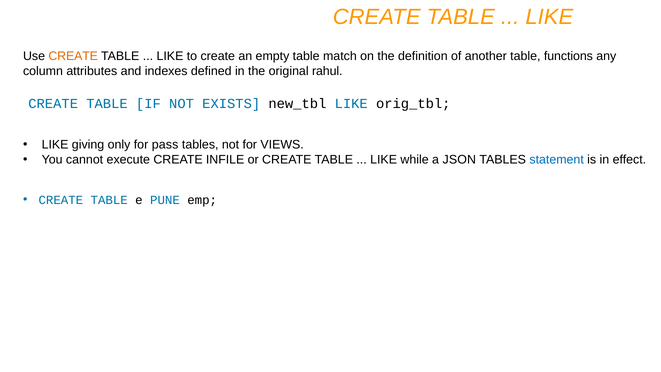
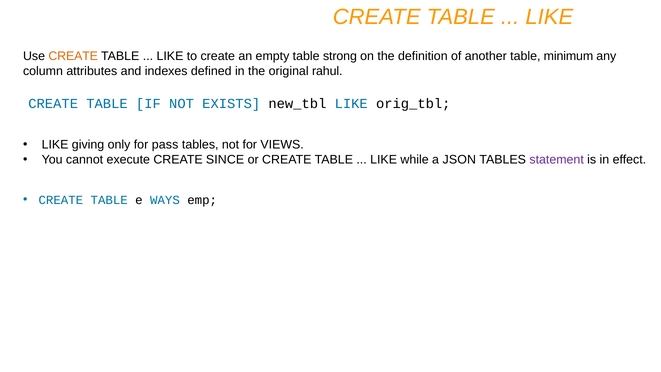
match: match -> strong (340, 56)
functions: functions -> minimum (568, 56)
INFILE: INFILE -> SINCE (225, 160)
statement colour: blue -> purple (557, 160)
PUNE: PUNE -> WAYS (165, 200)
